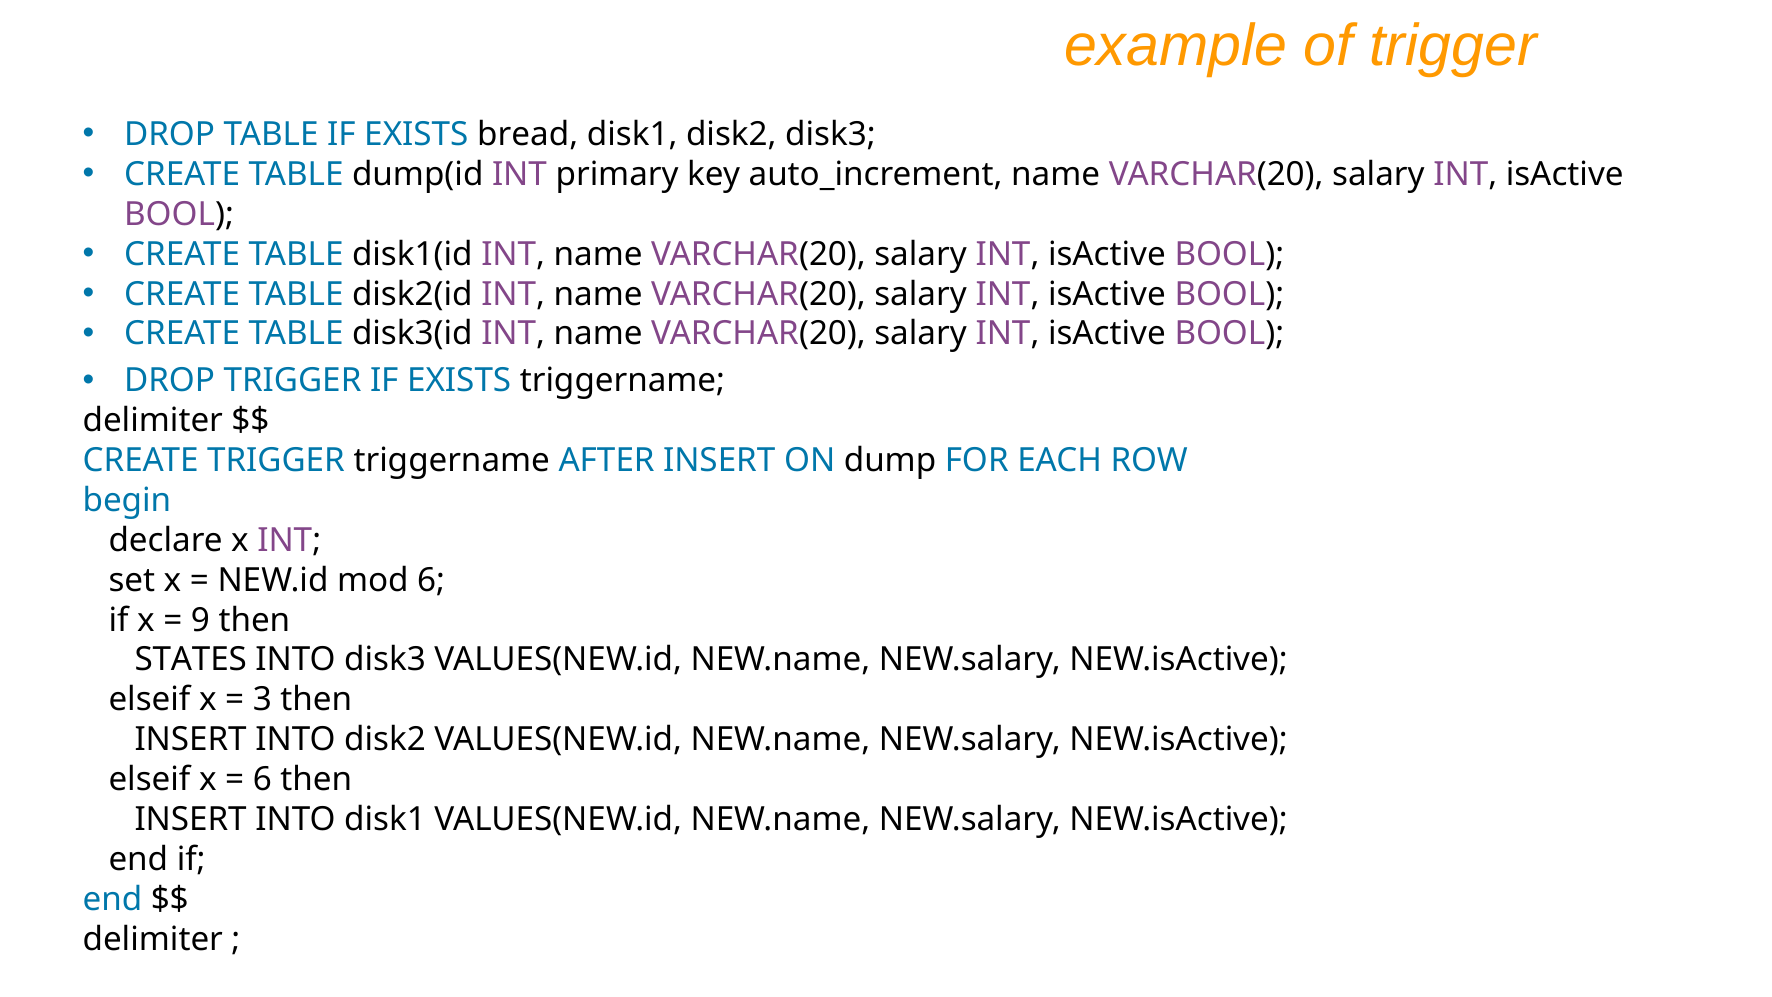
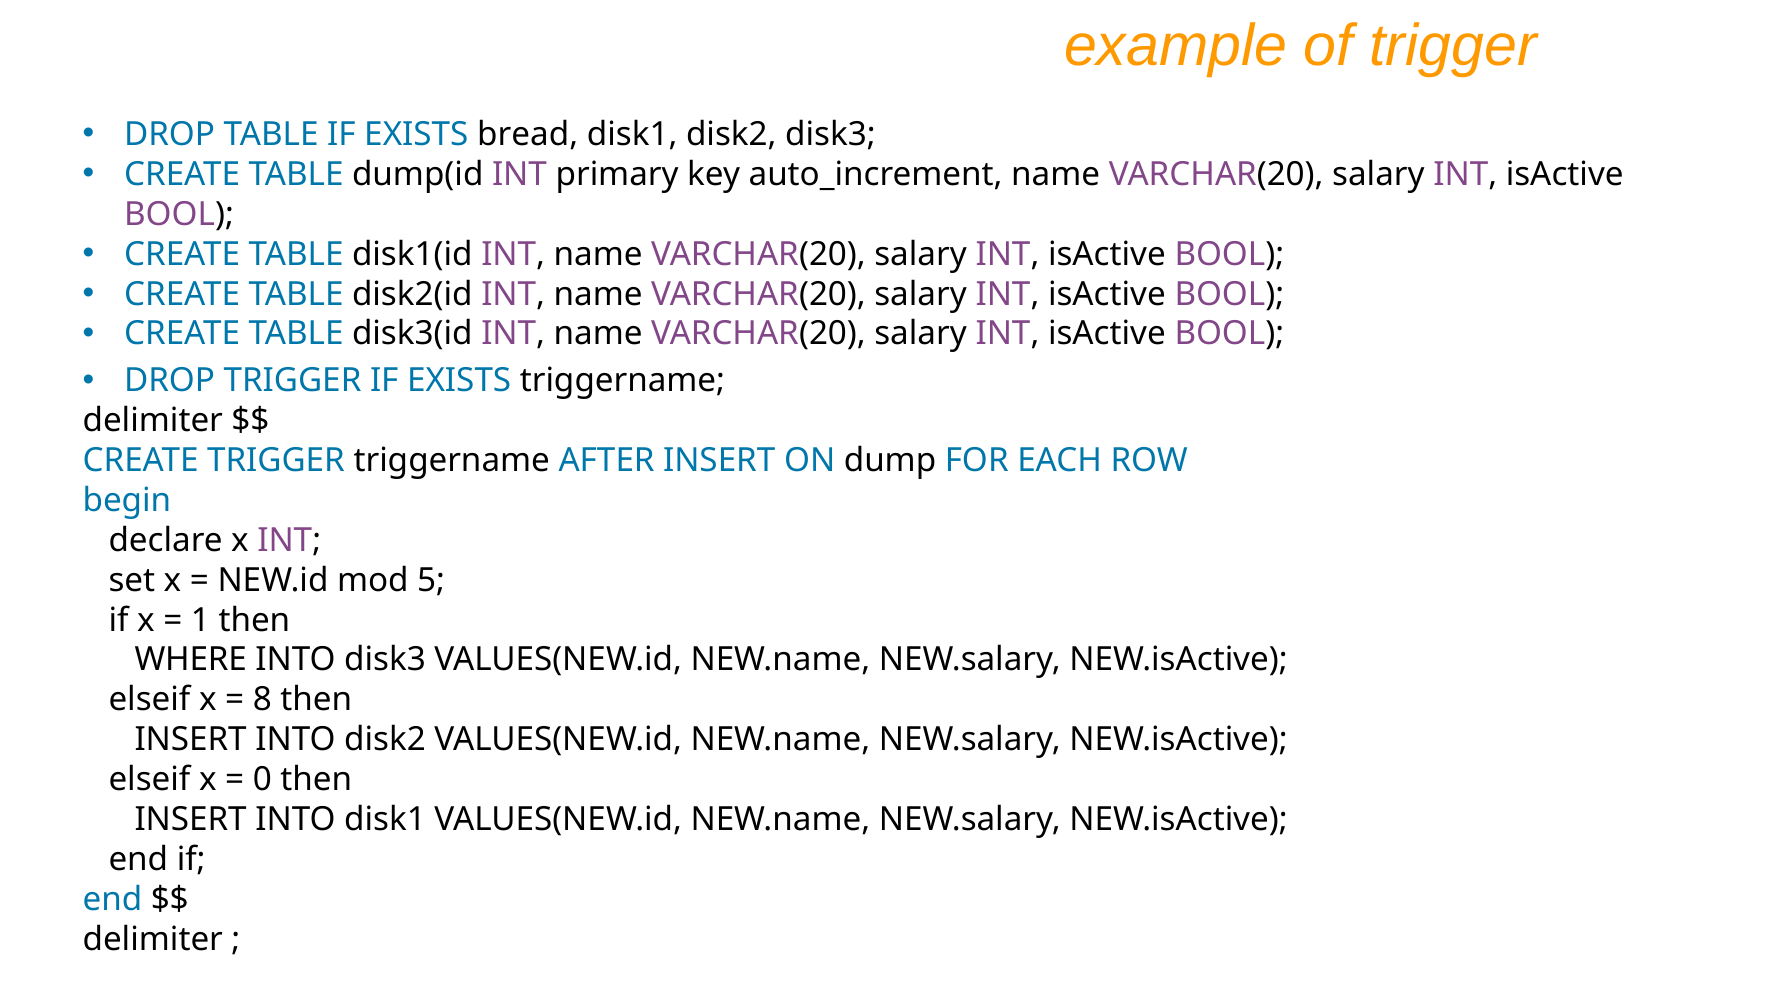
mod 6: 6 -> 5 (431, 580)
9: 9 -> 1 (200, 620)
STATES: STATES -> WHERE (191, 660)
3: 3 -> 8 (262, 700)
6: 6 -> 0 (262, 779)
